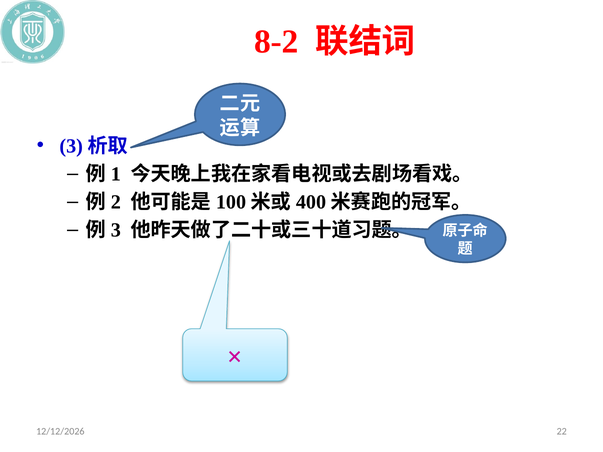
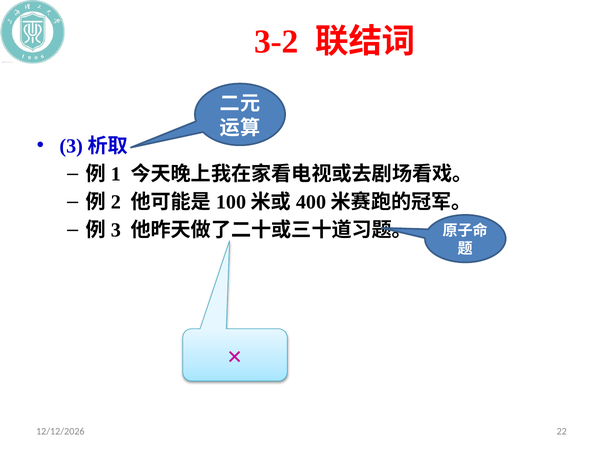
8-2: 8-2 -> 3-2 (276, 42)
